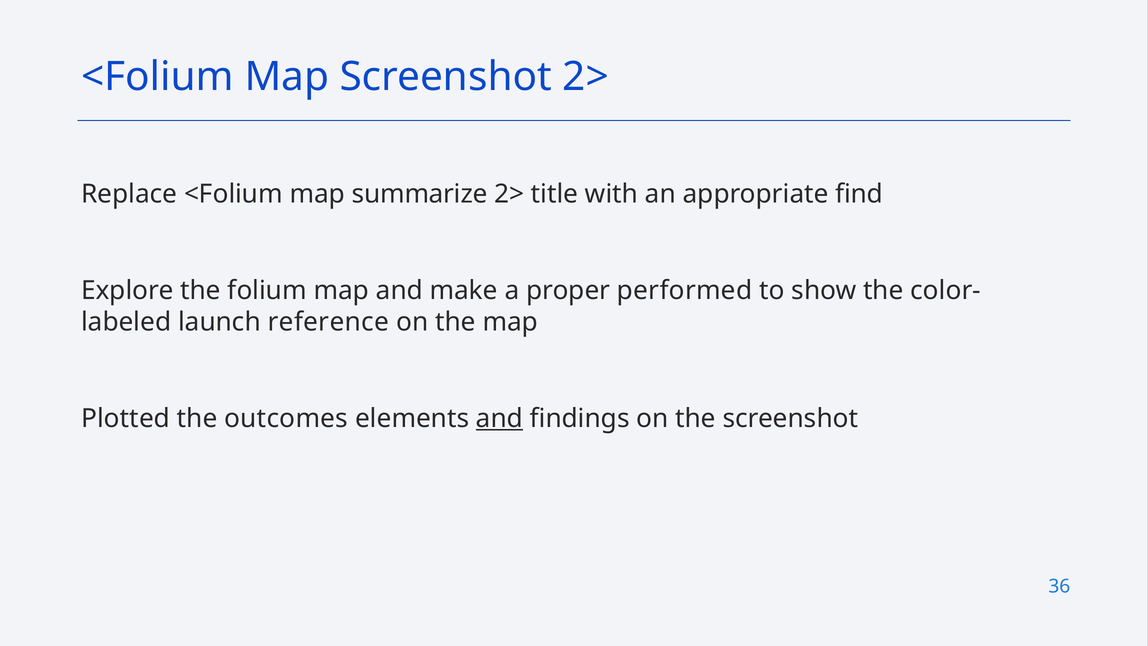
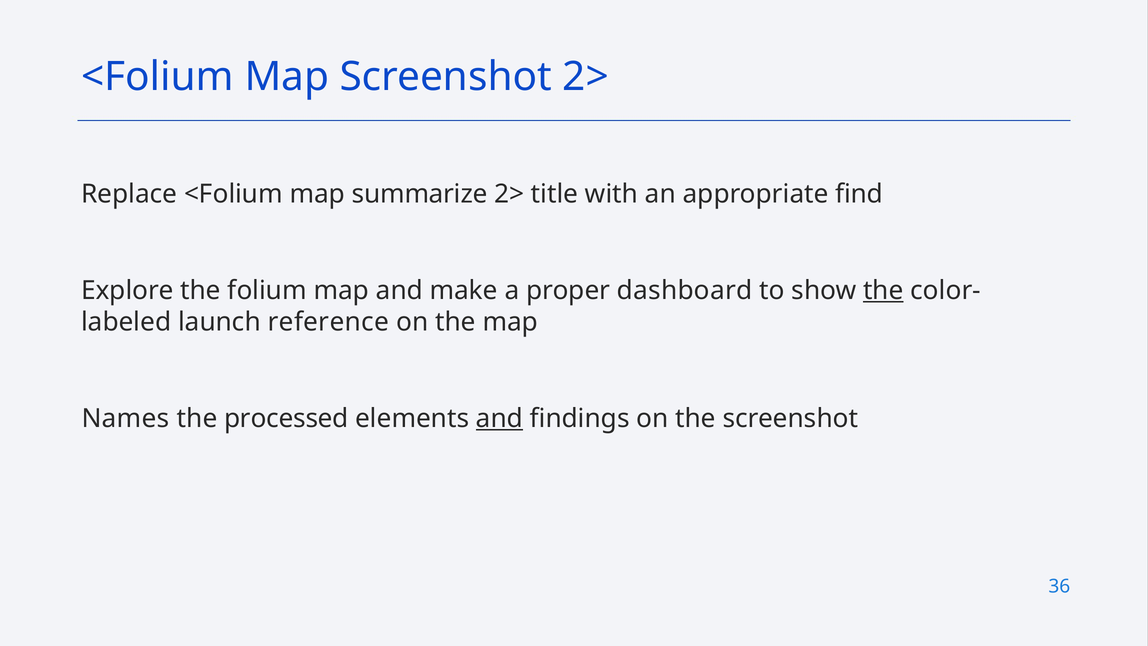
performed: performed -> dashboard (685, 290)
the underline: none -> present (883, 290)
Plotted: Plotted -> Names (126, 418)
outcomes: outcomes -> processed (286, 418)
